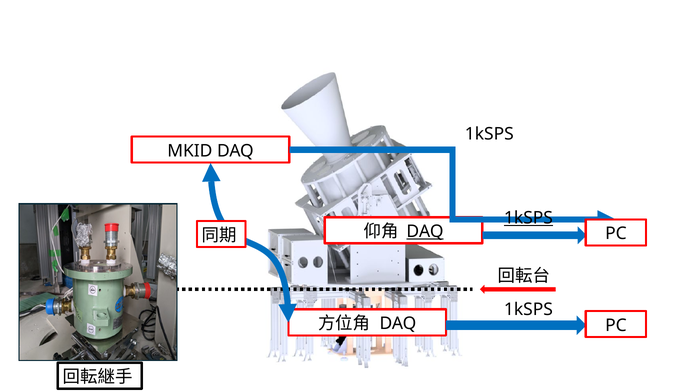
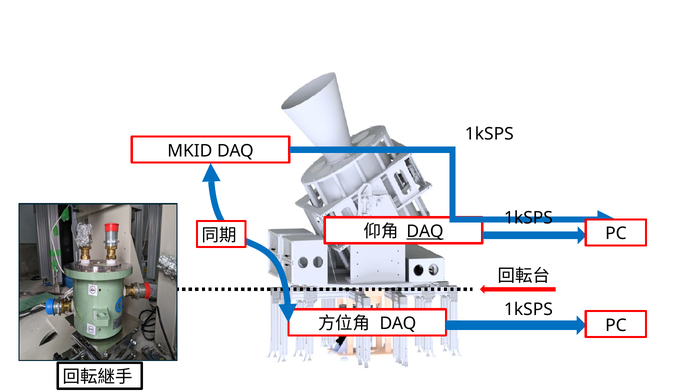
1kSPS underline: present -> none (528, 218)
